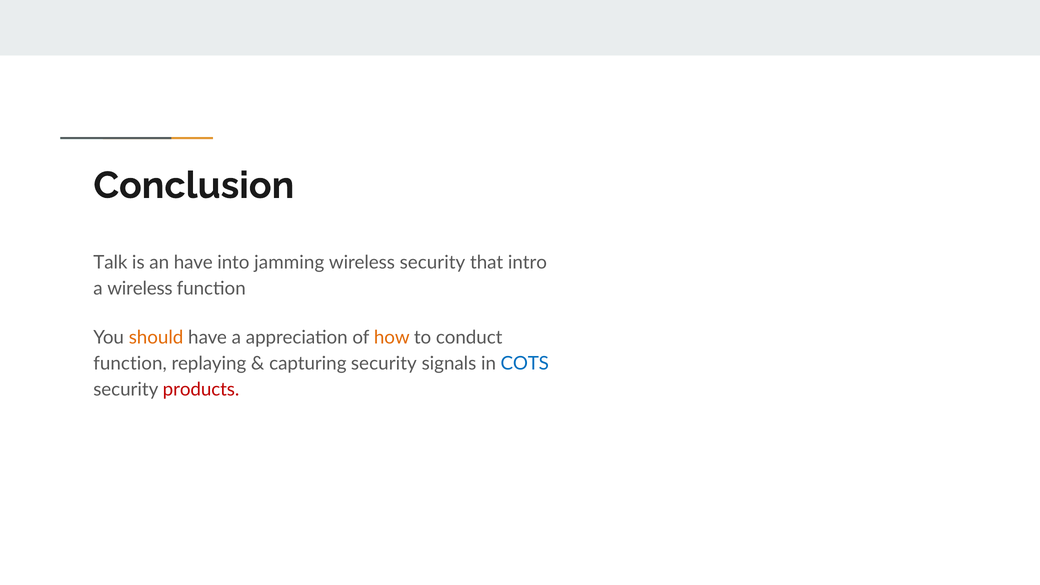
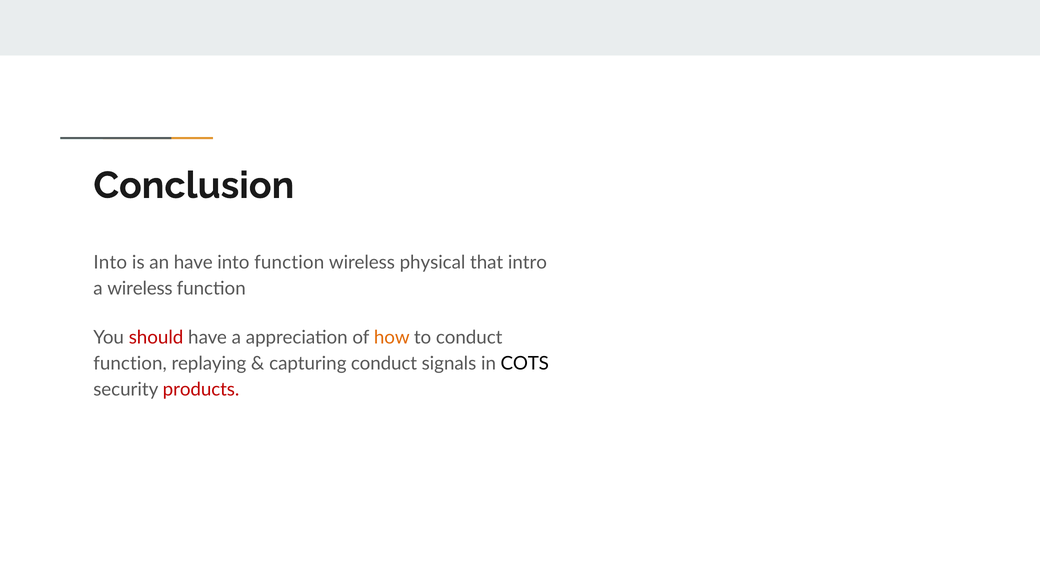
Talk: Talk -> Into (110, 263)
into jamming: jamming -> function (289, 263)
wireless security: security -> physical (433, 263)
should colour: orange -> red (156, 338)
capturing security: security -> conduct (384, 364)
COTS colour: blue -> black (525, 364)
